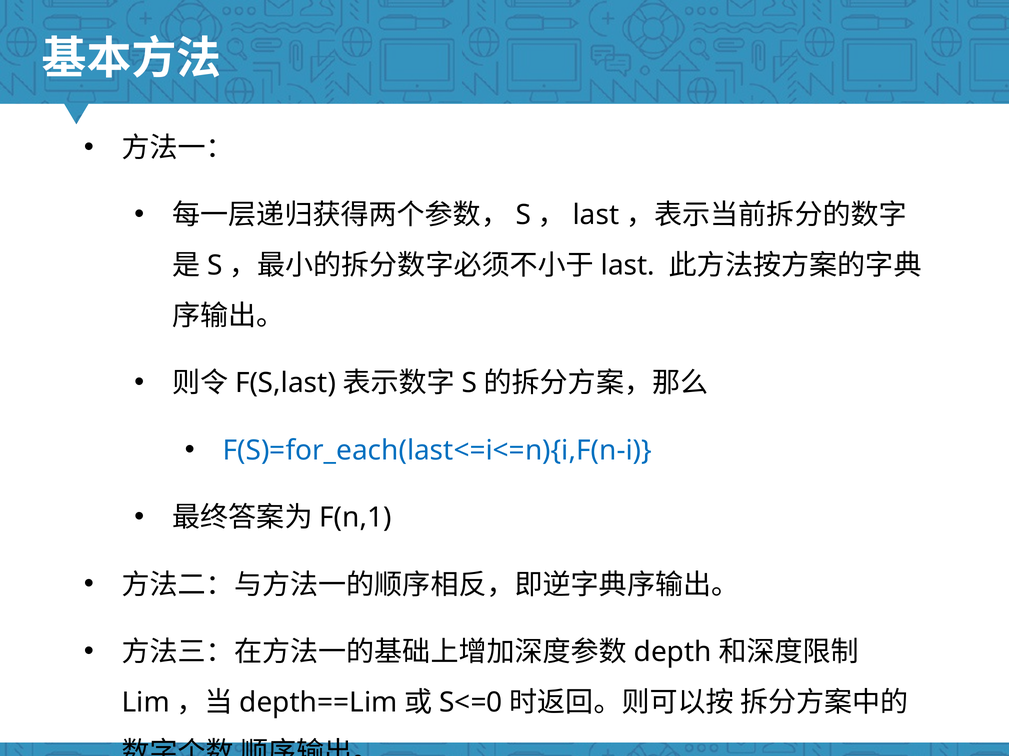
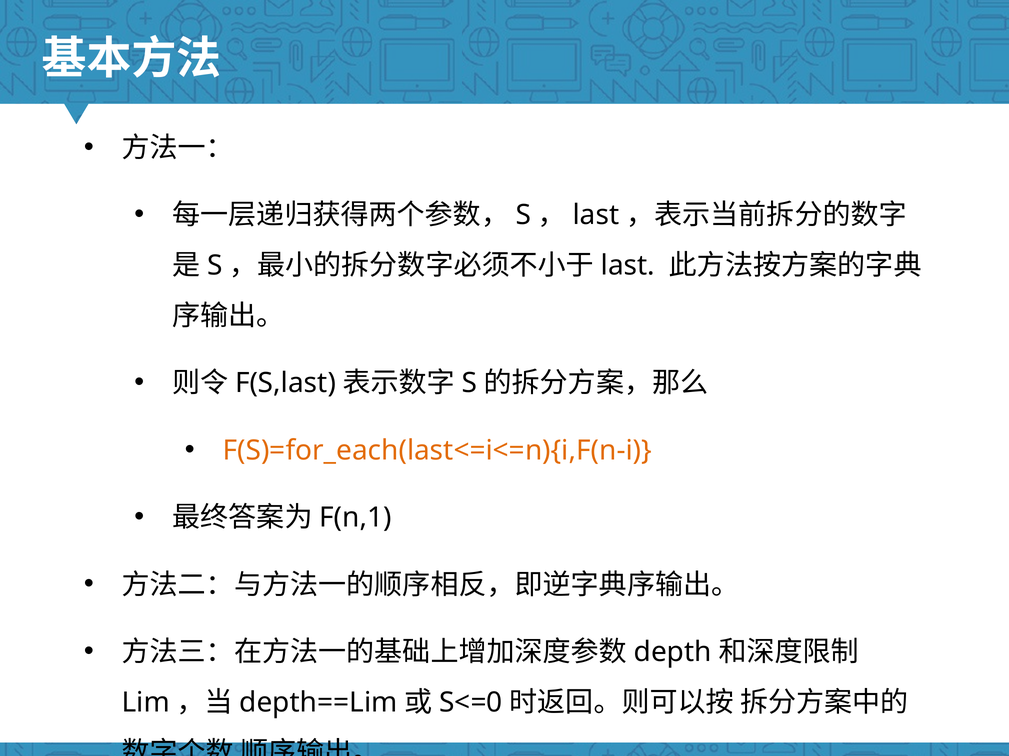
F(S)=for_each(last<=i<=n){i,F(n-i colour: blue -> orange (437, 451)
